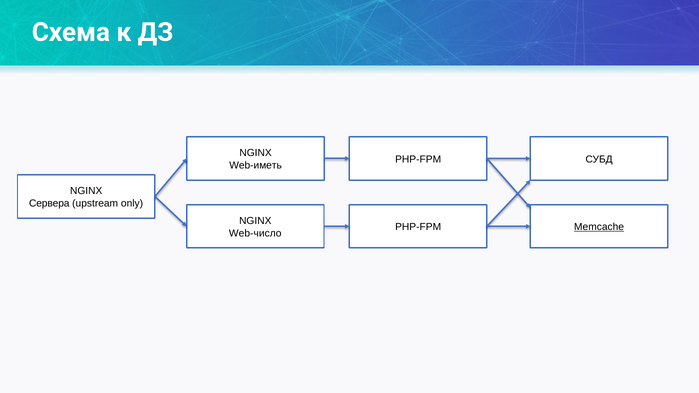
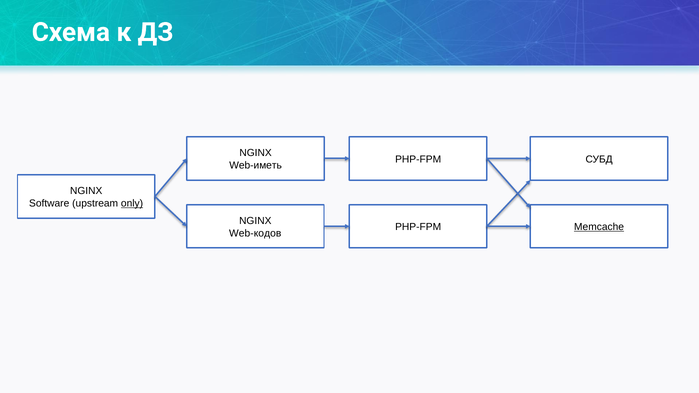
Сервера: Сервера -> Software (49, 203)
only underline: none -> present (132, 203)
Web-число: Web-число -> Web-кодов (255, 233)
